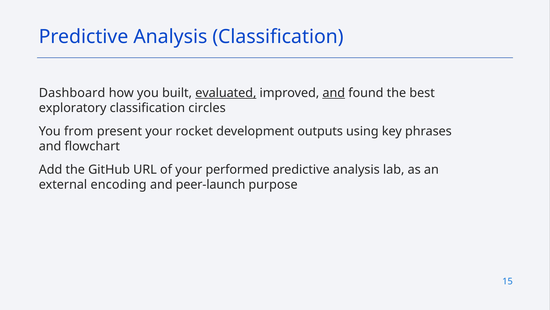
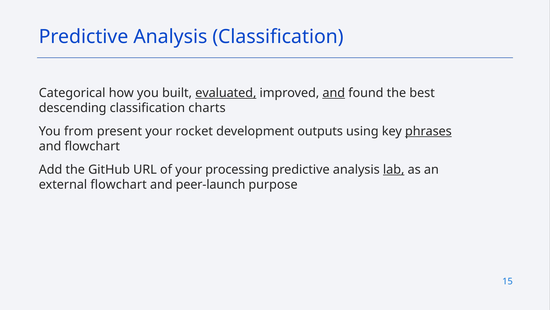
Dashboard: Dashboard -> Categorical (72, 93)
exploratory: exploratory -> descending (73, 108)
circles: circles -> charts (207, 108)
phrases underline: none -> present (428, 131)
performed: performed -> processing (237, 169)
lab underline: none -> present (394, 169)
external encoding: encoding -> flowchart (119, 184)
